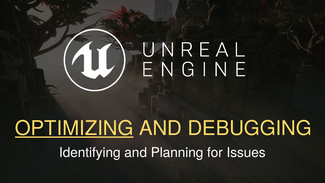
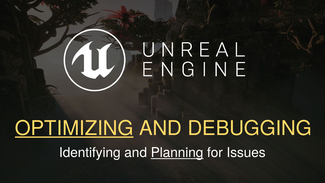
Planning underline: none -> present (177, 153)
